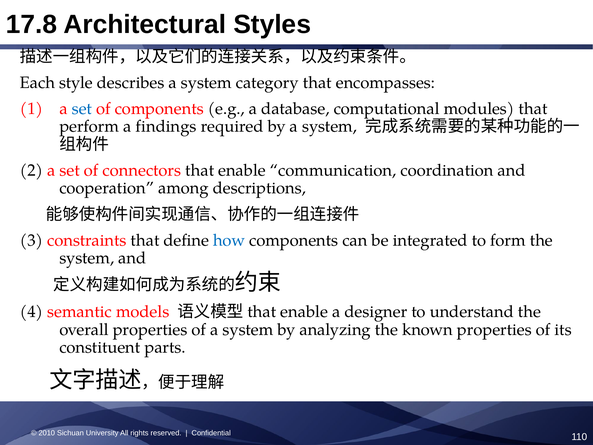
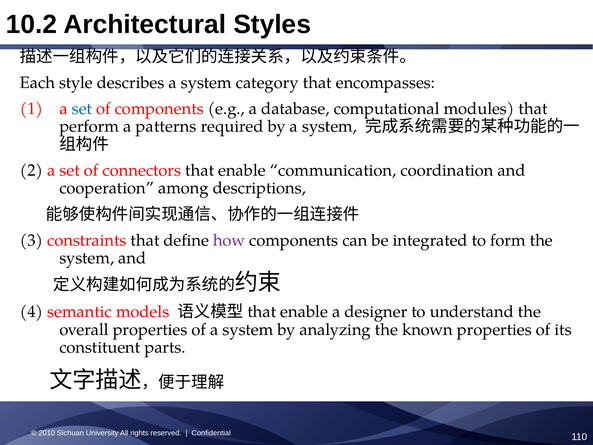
17.8: 17.8 -> 10.2 (31, 24)
findings: findings -> patterns (166, 126)
how colour: blue -> purple (229, 240)
